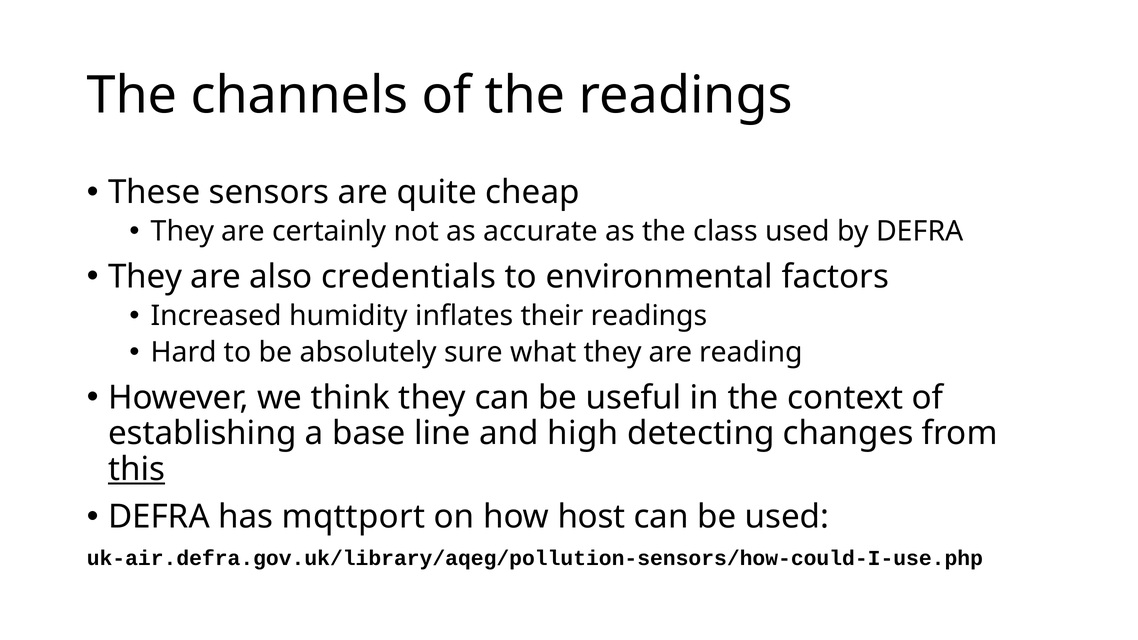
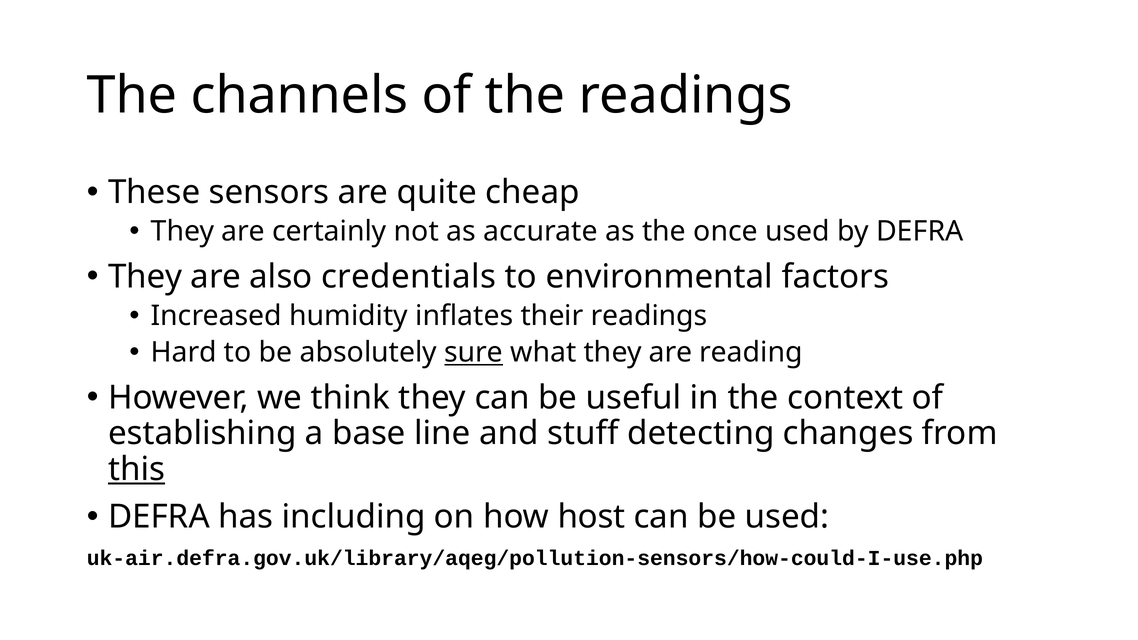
class: class -> once (726, 232)
sure underline: none -> present (474, 353)
high: high -> stuff (583, 434)
mqttport: mqttport -> including (354, 517)
